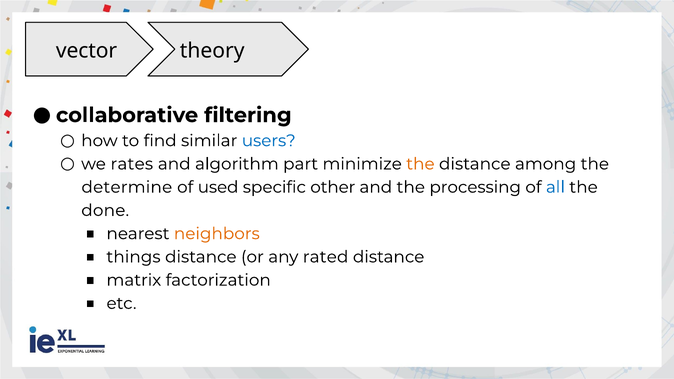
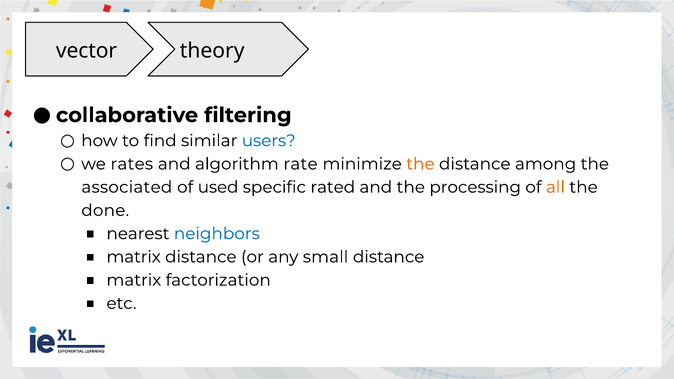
part: part -> rate (301, 164)
determine: determine -> associated (127, 187)
other: other -> rated (333, 187)
all colour: blue -> orange (555, 187)
neighbors colour: orange -> blue (217, 234)
things: things -> matrix (134, 257)
rated: rated -> small (326, 257)
